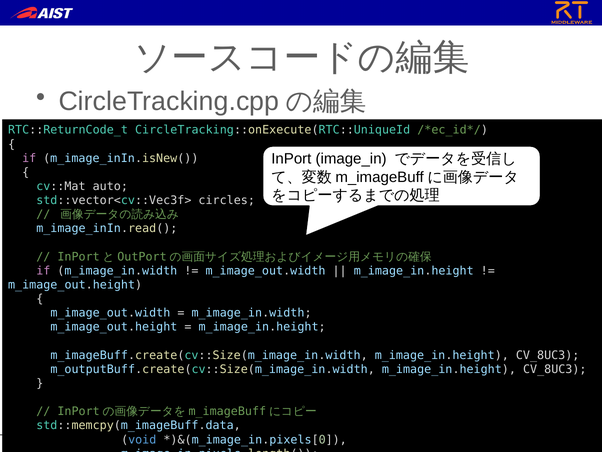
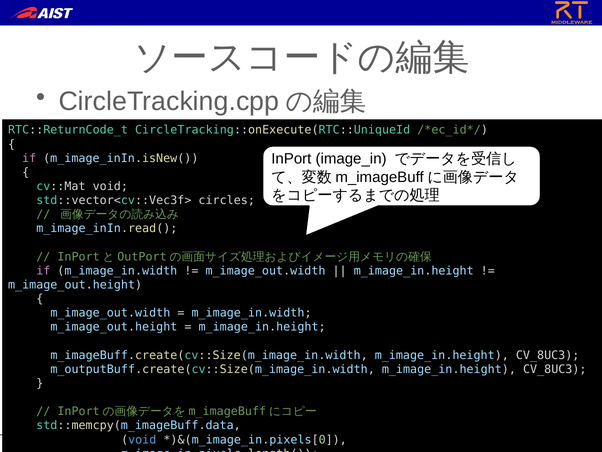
cv::Mat auto: auto -> void (110, 186)
